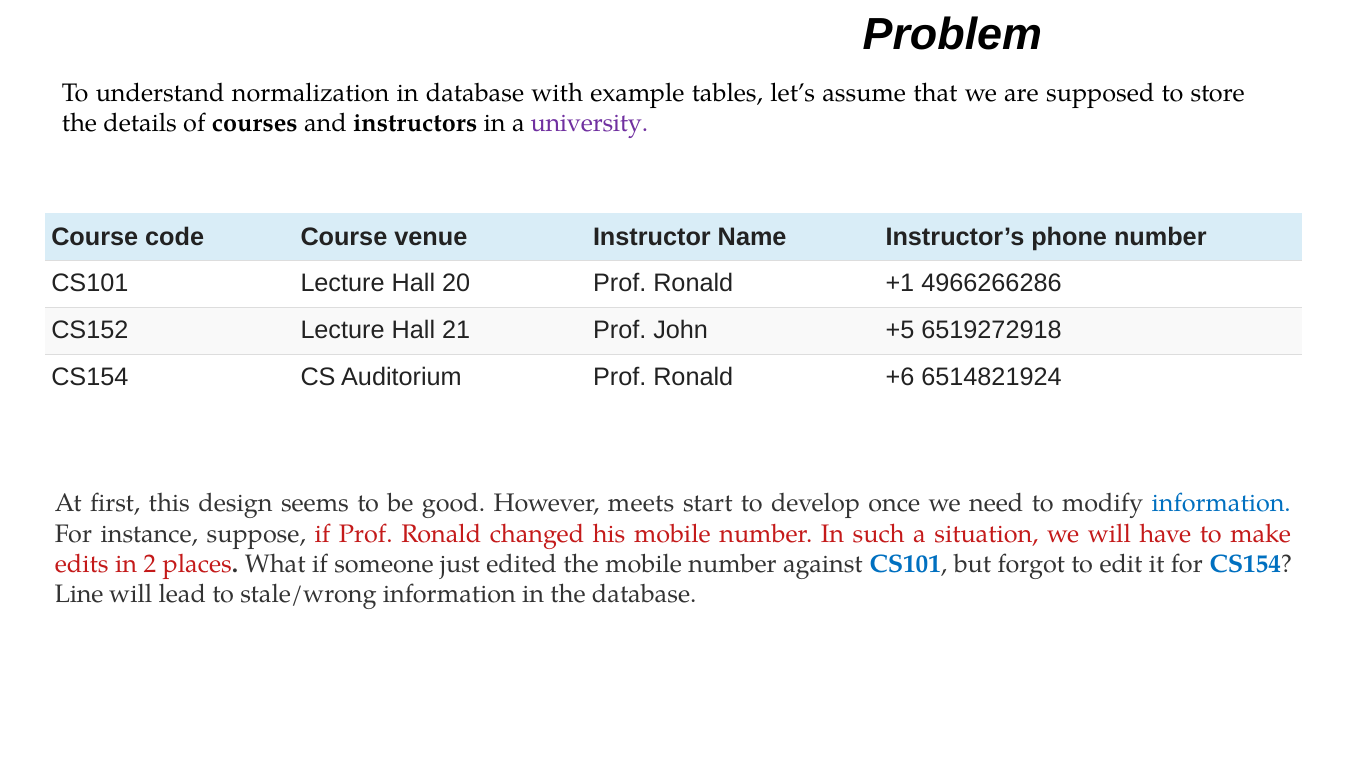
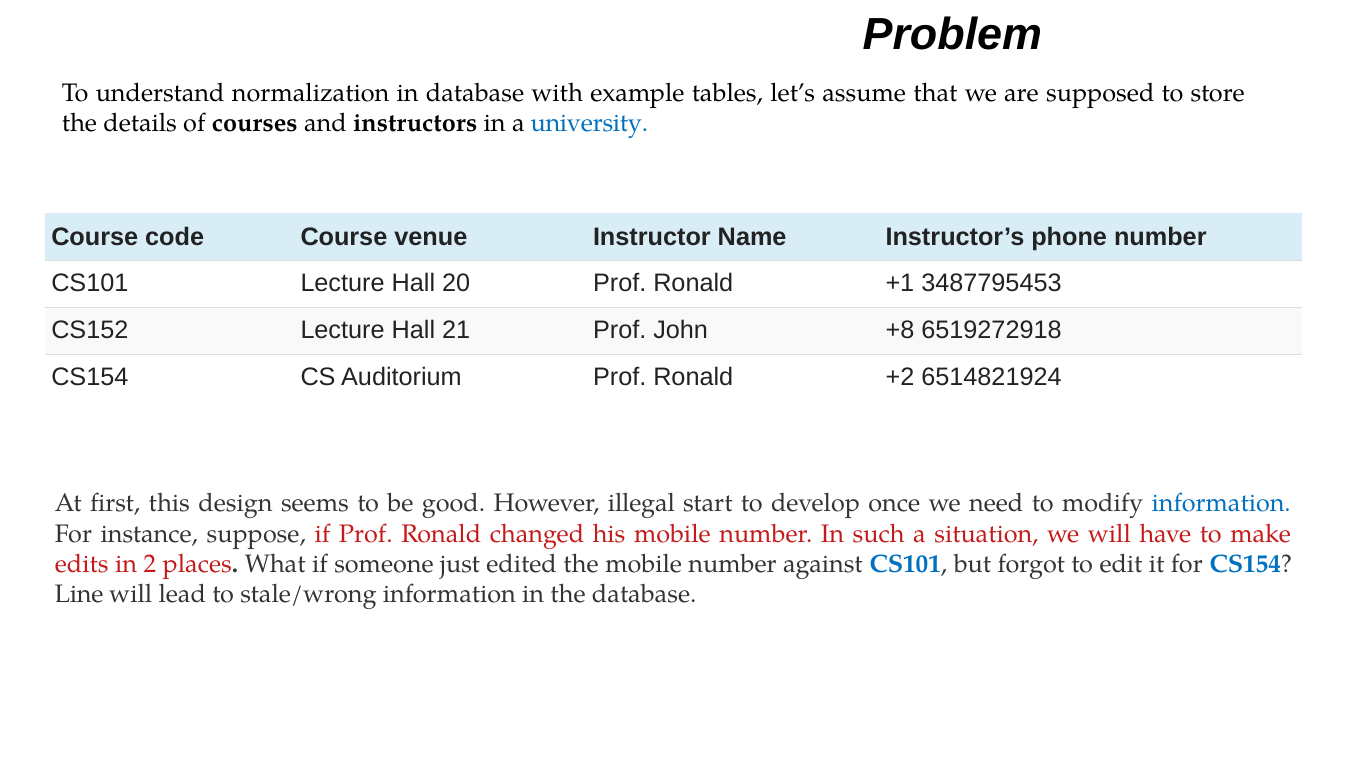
university colour: purple -> blue (589, 123)
4966266286: 4966266286 -> 3487795453 (991, 283)
+5: +5 -> +8 (900, 330)
+6: +6 -> +2 (900, 377)
meets: meets -> illegal (641, 503)
